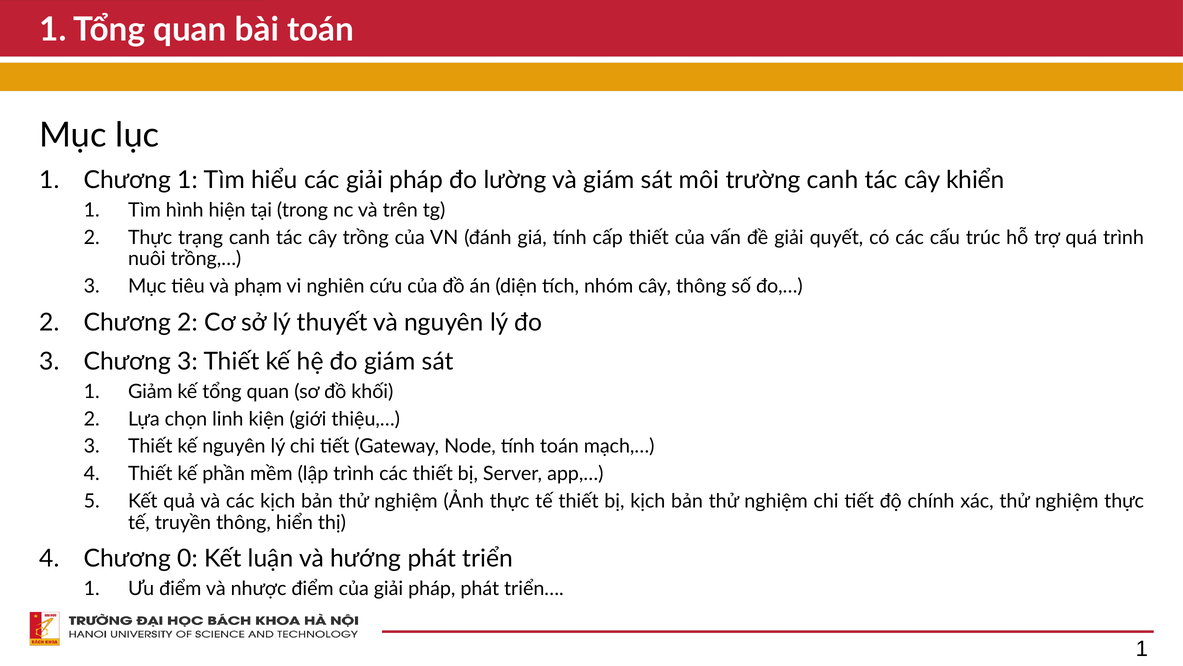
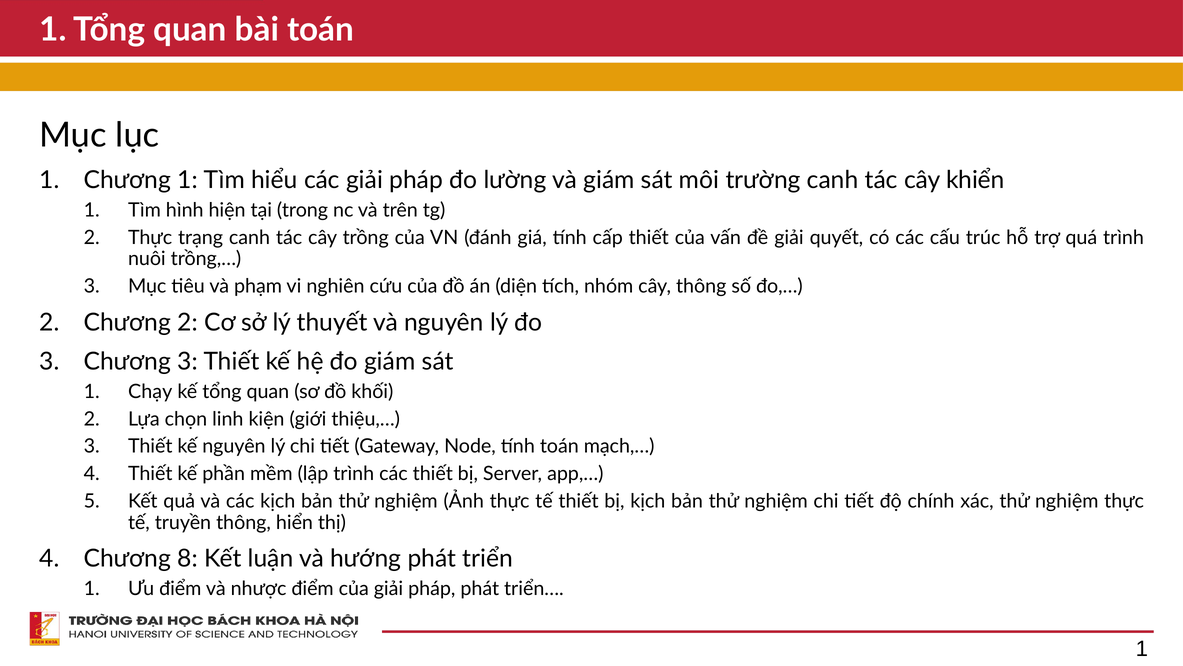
Giảm: Giảm -> Chạy (150, 391)
0: 0 -> 8 (188, 558)
